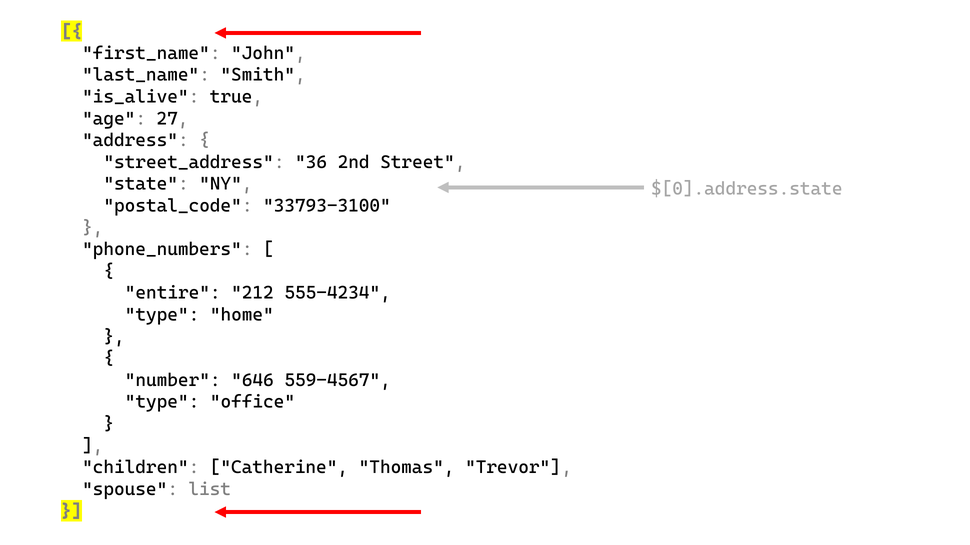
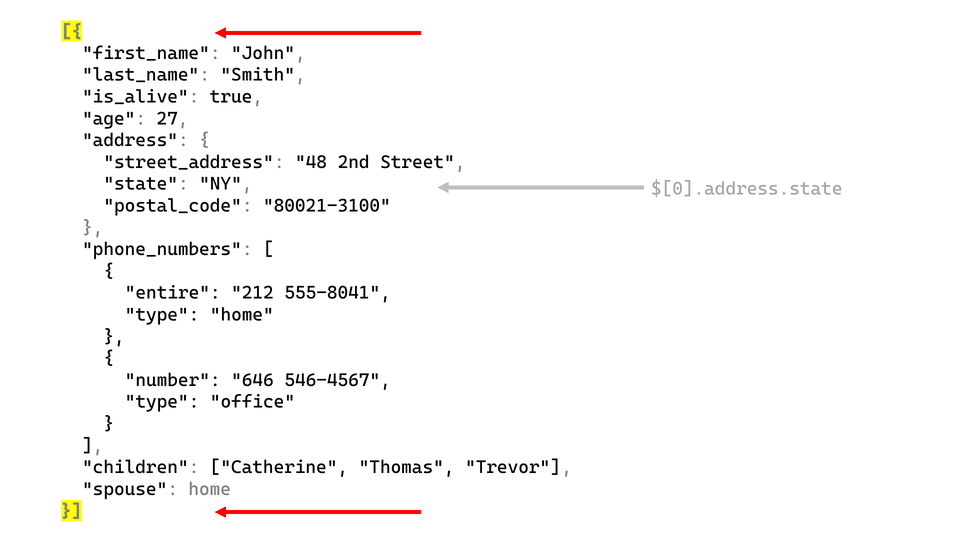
36: 36 -> 48 (311, 162)
33793-3100: 33793-3100 -> 80021-3100 (327, 206)
555-4234: 555-4234 -> 555-8041 (338, 293)
559-4567: 559-4567 -> 546-4567 (338, 381)
spouse list: list -> home (210, 490)
